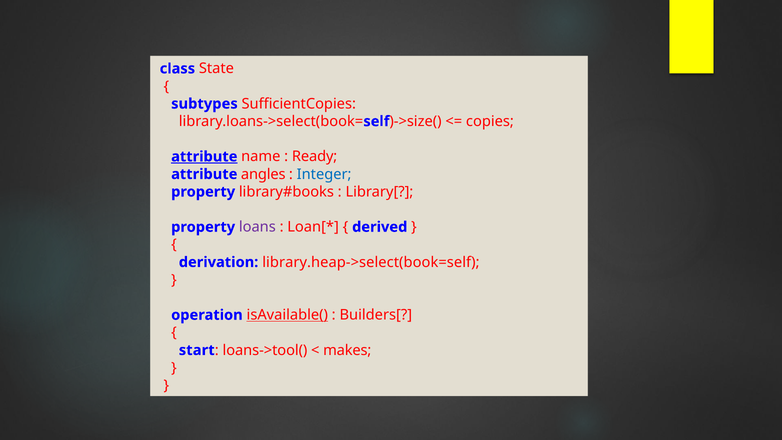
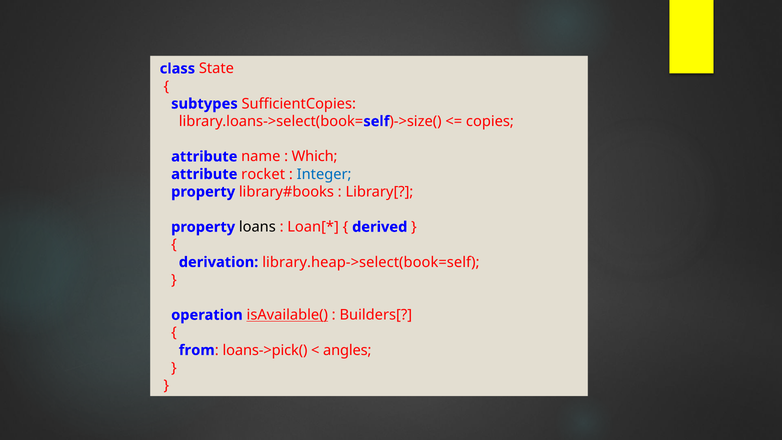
attribute underline: present -> none (204, 157)
Ready: Ready -> Which (315, 157)
angles: angles -> rocket (263, 174)
loans colour: purple -> black (257, 227)
start: start -> from (197, 350)
loans->tool(: loans->tool( -> loans->pick( (265, 350)
makes: makes -> angles (347, 350)
